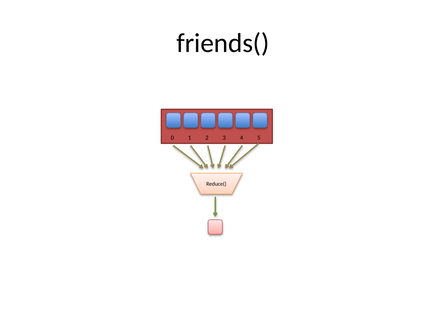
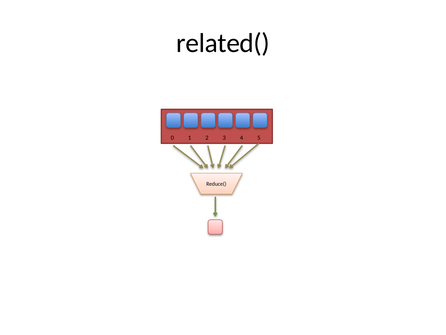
friends(: friends( -> related( (223, 43)
